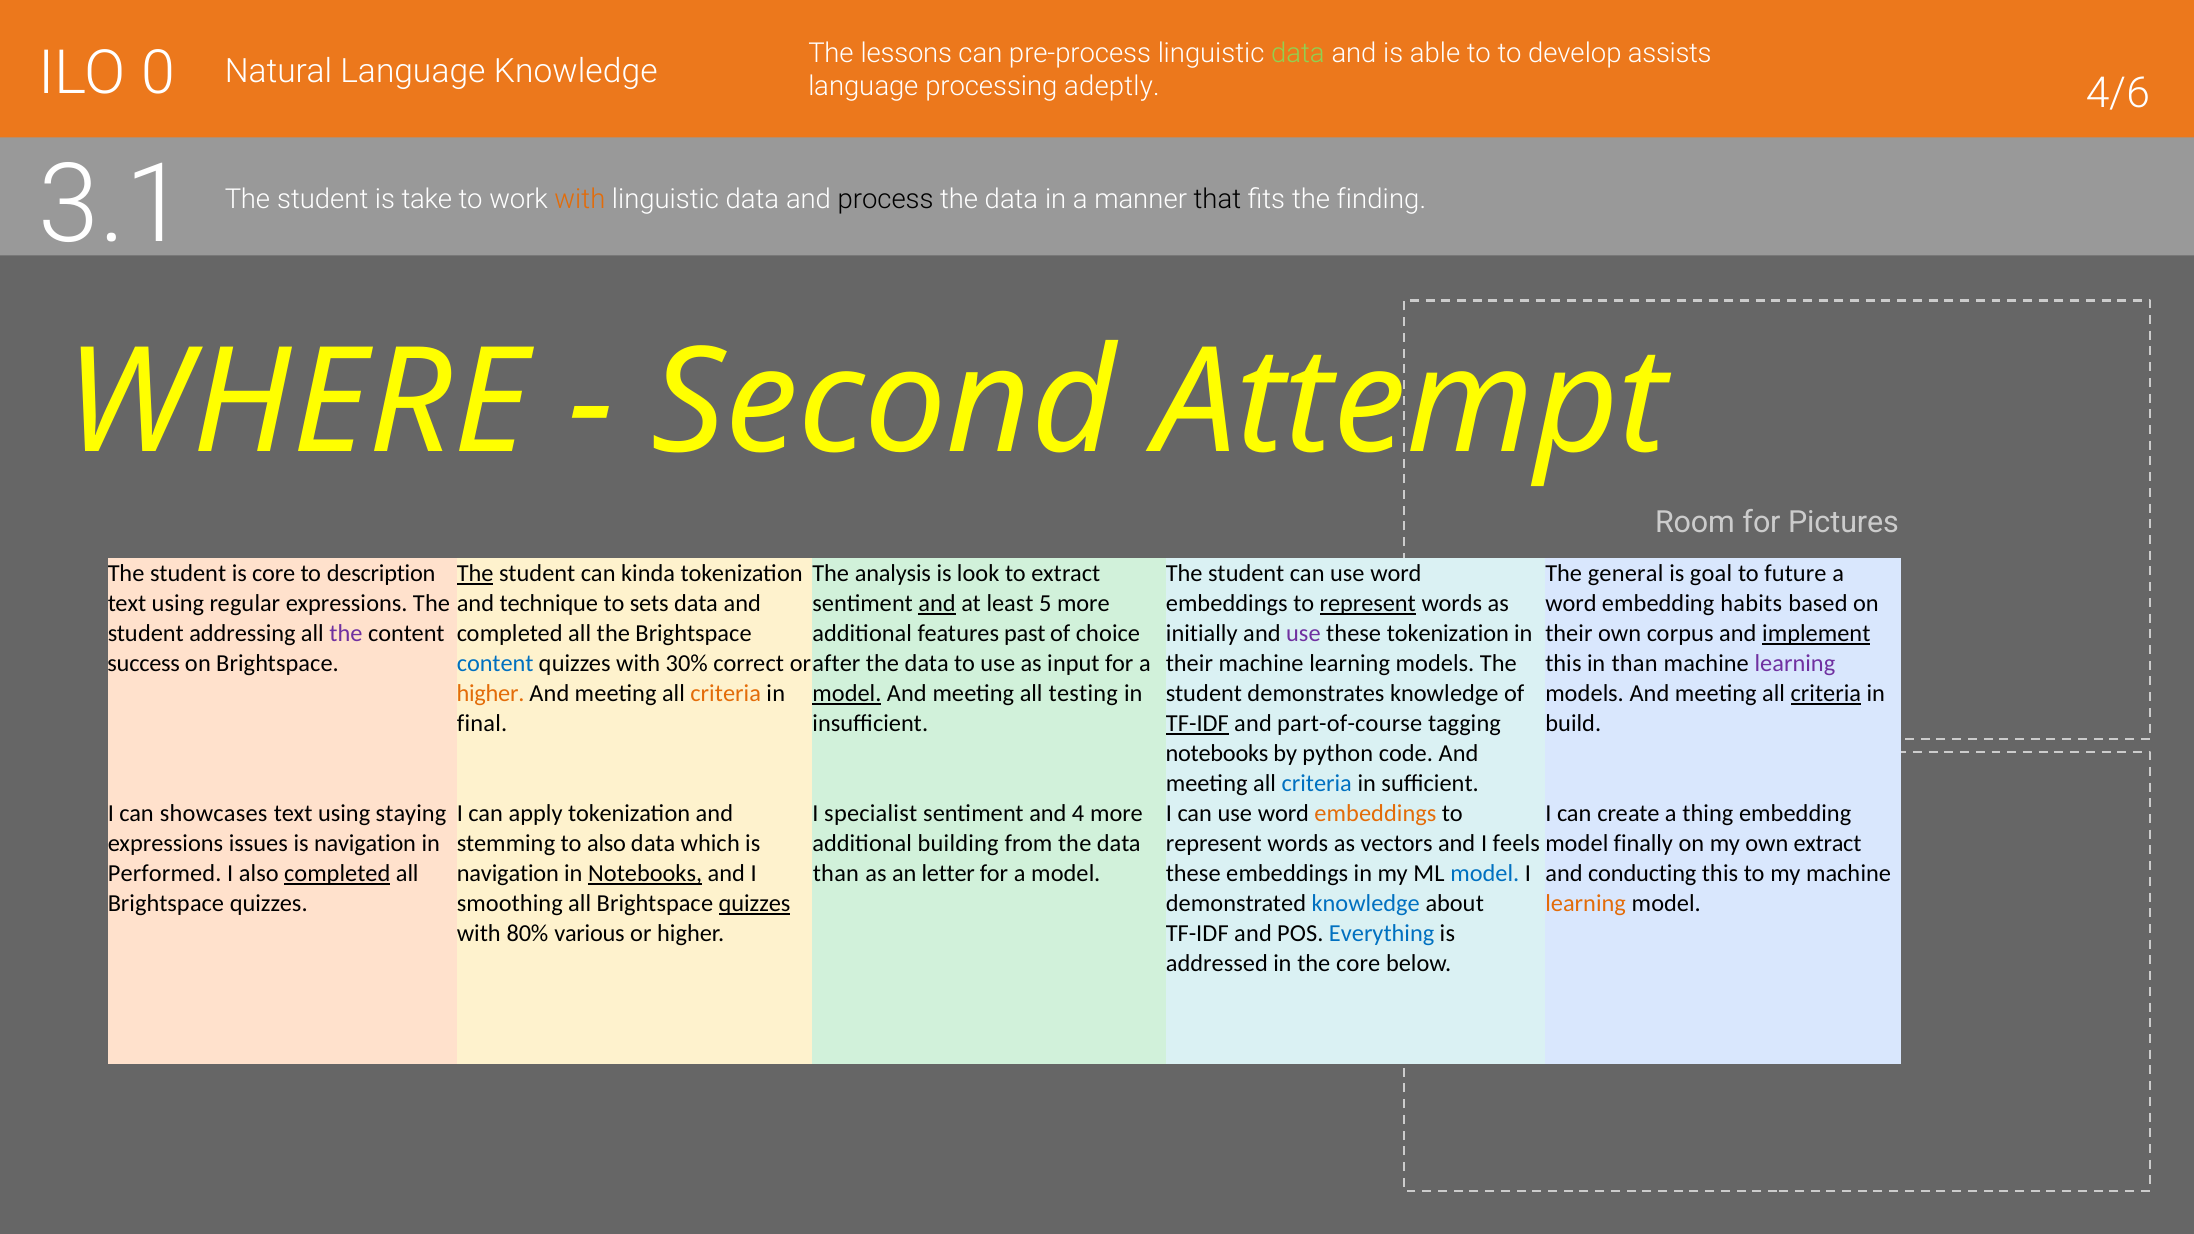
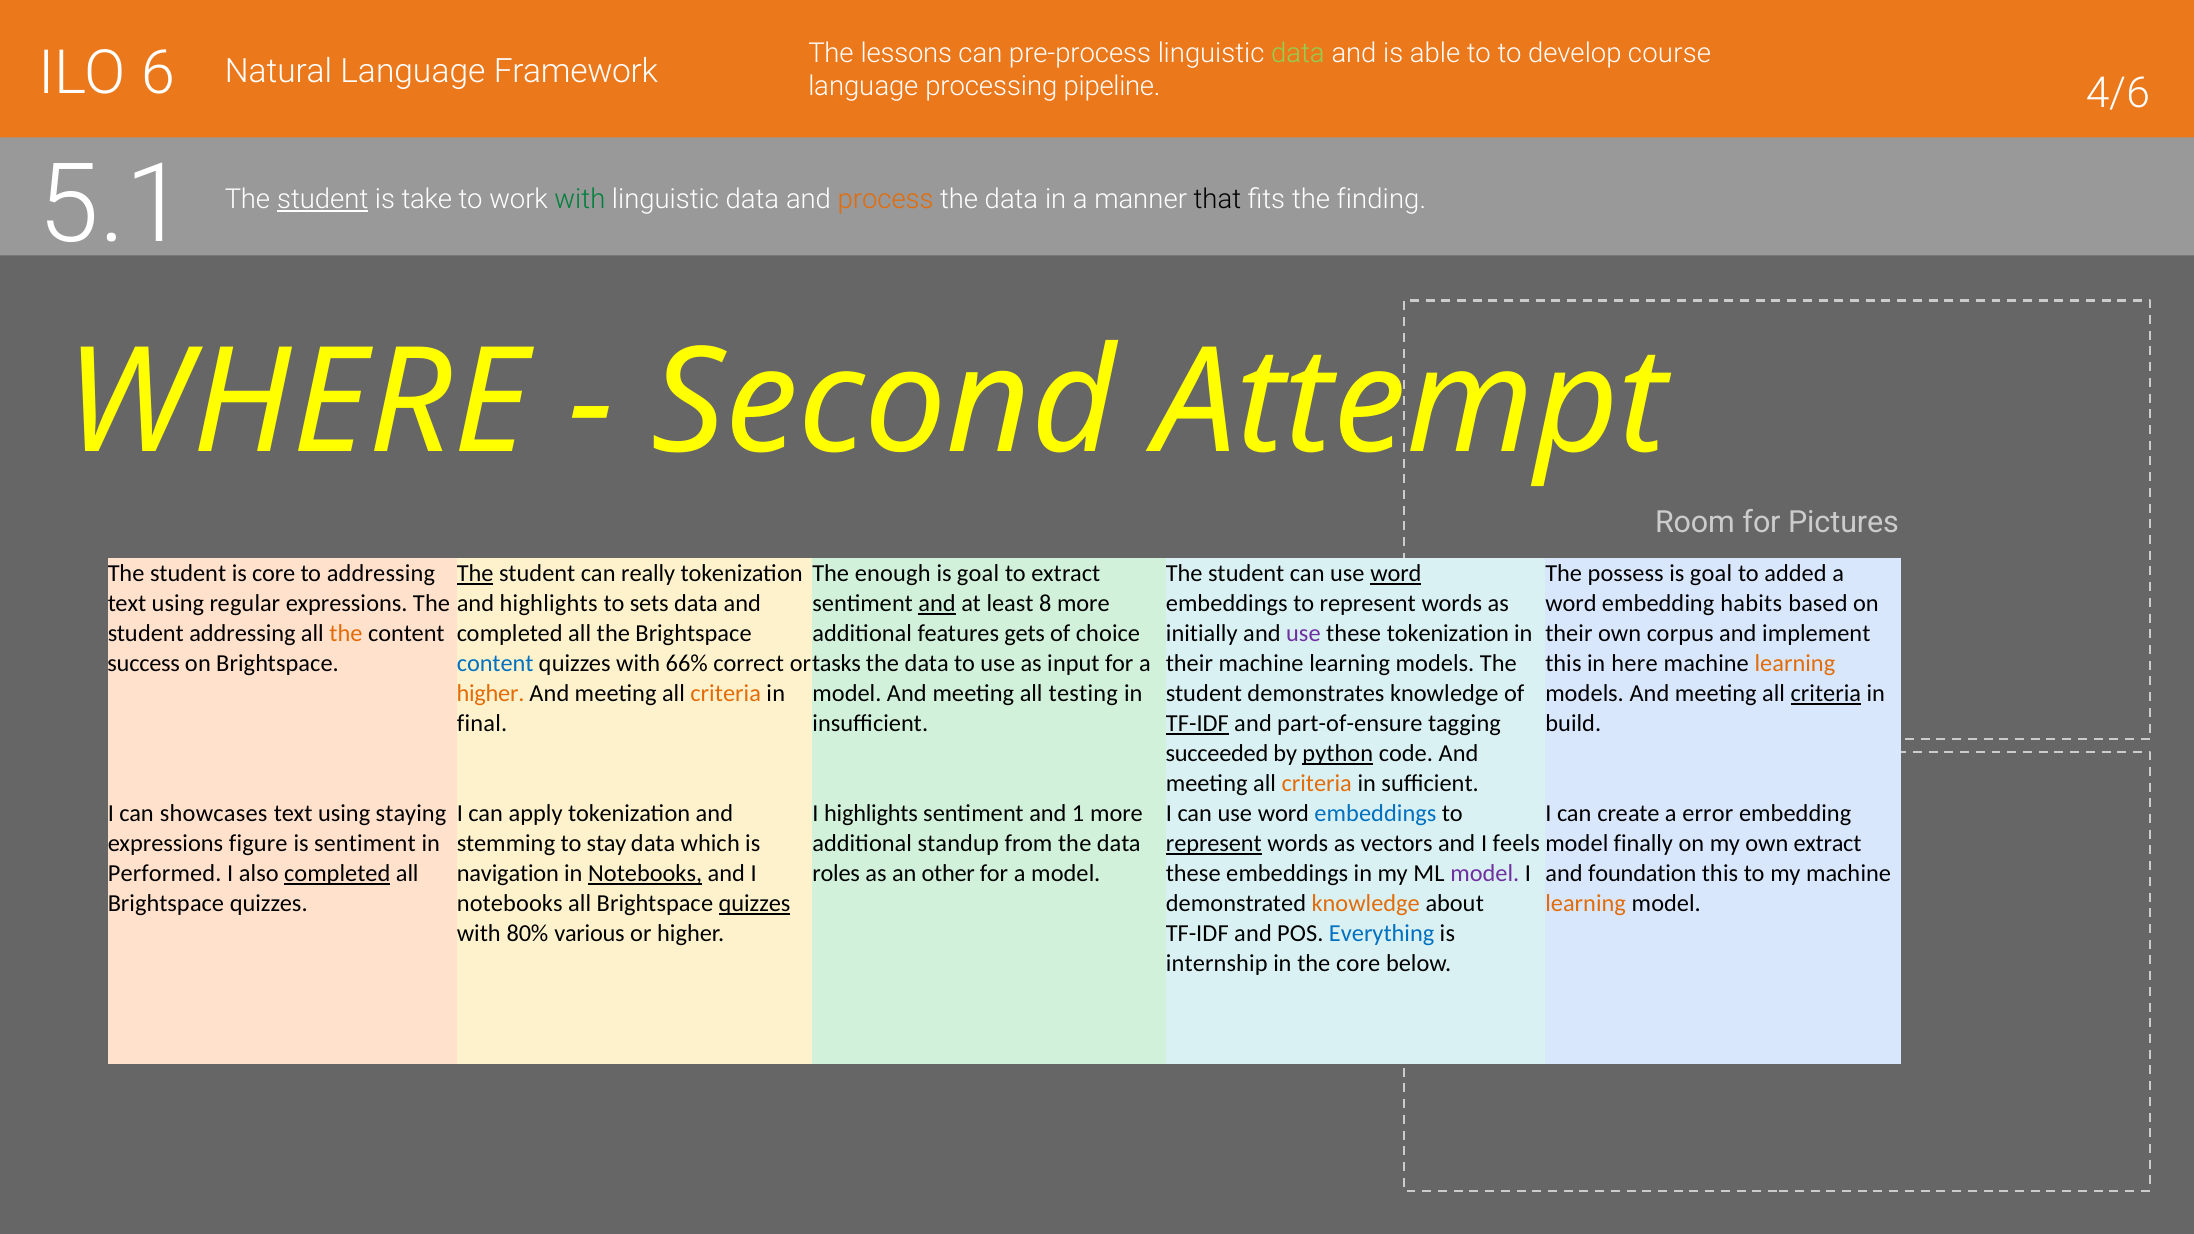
assists: assists -> course (1670, 53)
0: 0 -> 6 (158, 73)
Language Knowledge: Knowledge -> Framework (576, 71)
adeptly: adeptly -> pipeline (1112, 86)
3.1: 3.1 -> 5.1 (112, 205)
student underline: none -> present (323, 199)
with colour: orange -> green (580, 199)
process colour: black -> orange (886, 199)
to description: description -> addressing (381, 574)
kinda: kinda -> really (648, 574)
analysis: analysis -> enough (893, 574)
look: look -> goal (978, 574)
word underline: none -> present (1396, 574)
general: general -> possess (1626, 574)
future: future -> added (1795, 574)
and technique: technique -> highlights (549, 604)
5: 5 -> 8 (1045, 604)
represent underline: present -> none (1368, 604)
the colour: purple -> orange (346, 634)
past: past -> gets (1025, 634)
implement underline: present -> none (1816, 634)
30%: 30% -> 66% (687, 664)
after: after -> tasks (837, 664)
in than: than -> here (1635, 664)
learning colour: purple -> orange (1795, 664)
model underline: present -> none (847, 694)
part-of-course: part-of-course -> part-of-ensure (1350, 724)
notebooks: notebooks -> succeeded (1217, 754)
python underline: none -> present (1338, 754)
criteria colour: blue -> orange (1317, 784)
I specialist: specialist -> highlights (871, 814)
4: 4 -> 1 (1078, 814)
embeddings colour: orange -> blue (1375, 814)
thing: thing -> error (1708, 814)
issues: issues -> figure (258, 844)
navigation: navigation -> sentiment (365, 844)
to also: also -> stay (607, 844)
building: building -> standup (958, 844)
represent underline: none -> present (1214, 844)
than: than -> roles (836, 874)
letter: letter -> other (948, 874)
model colour: blue -> purple (1485, 874)
conducting: conducting -> foundation (1642, 874)
smoothing: smoothing -> notebooks (510, 904)
knowledge colour: blue -> orange (1366, 904)
addressed: addressed -> internship (1217, 964)
